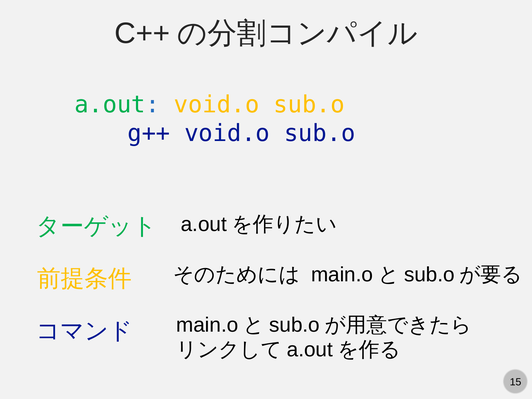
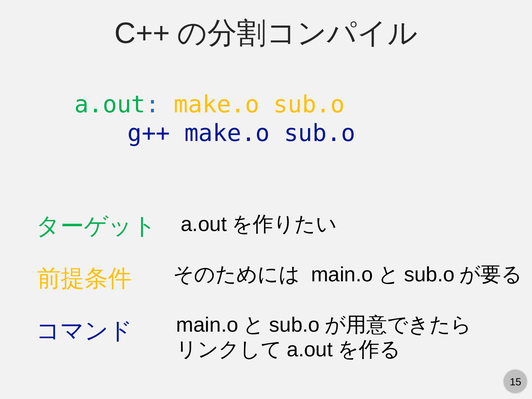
a.out void.o: void.o -> make.o (217, 105)
g++ void.o: void.o -> make.o (227, 133)
